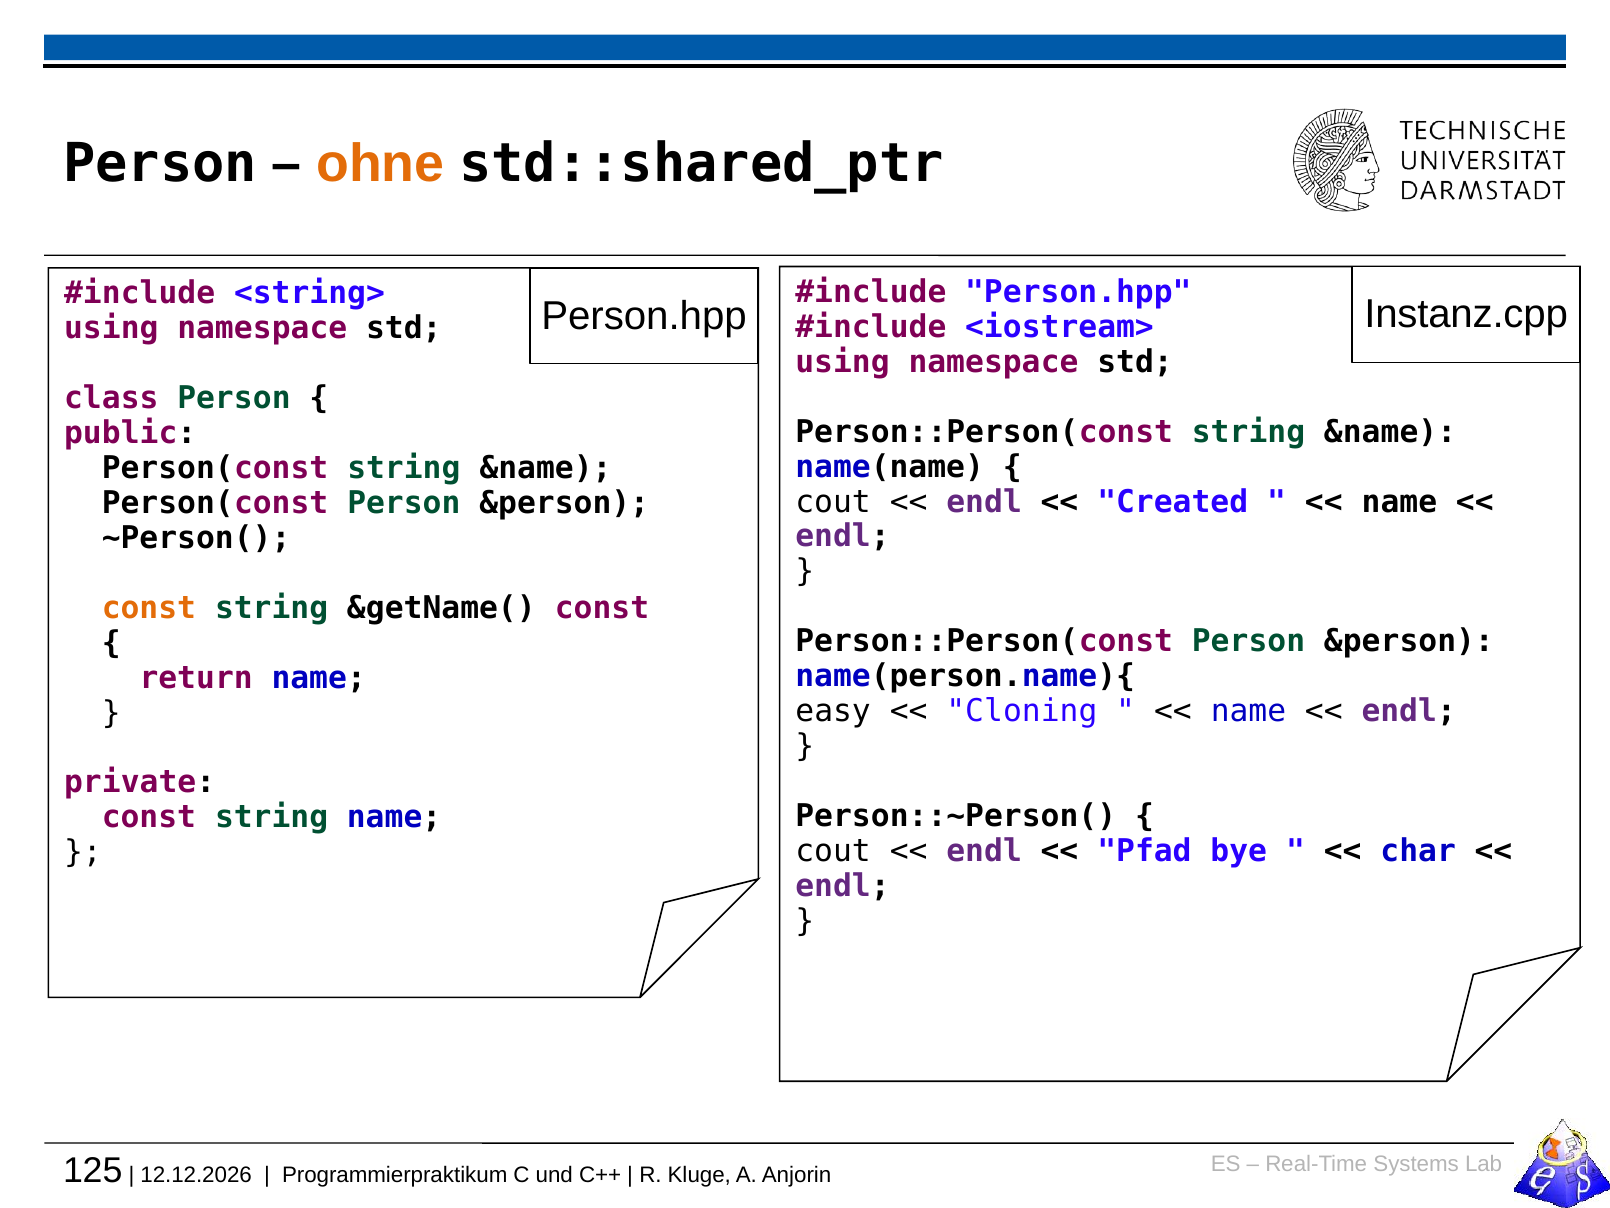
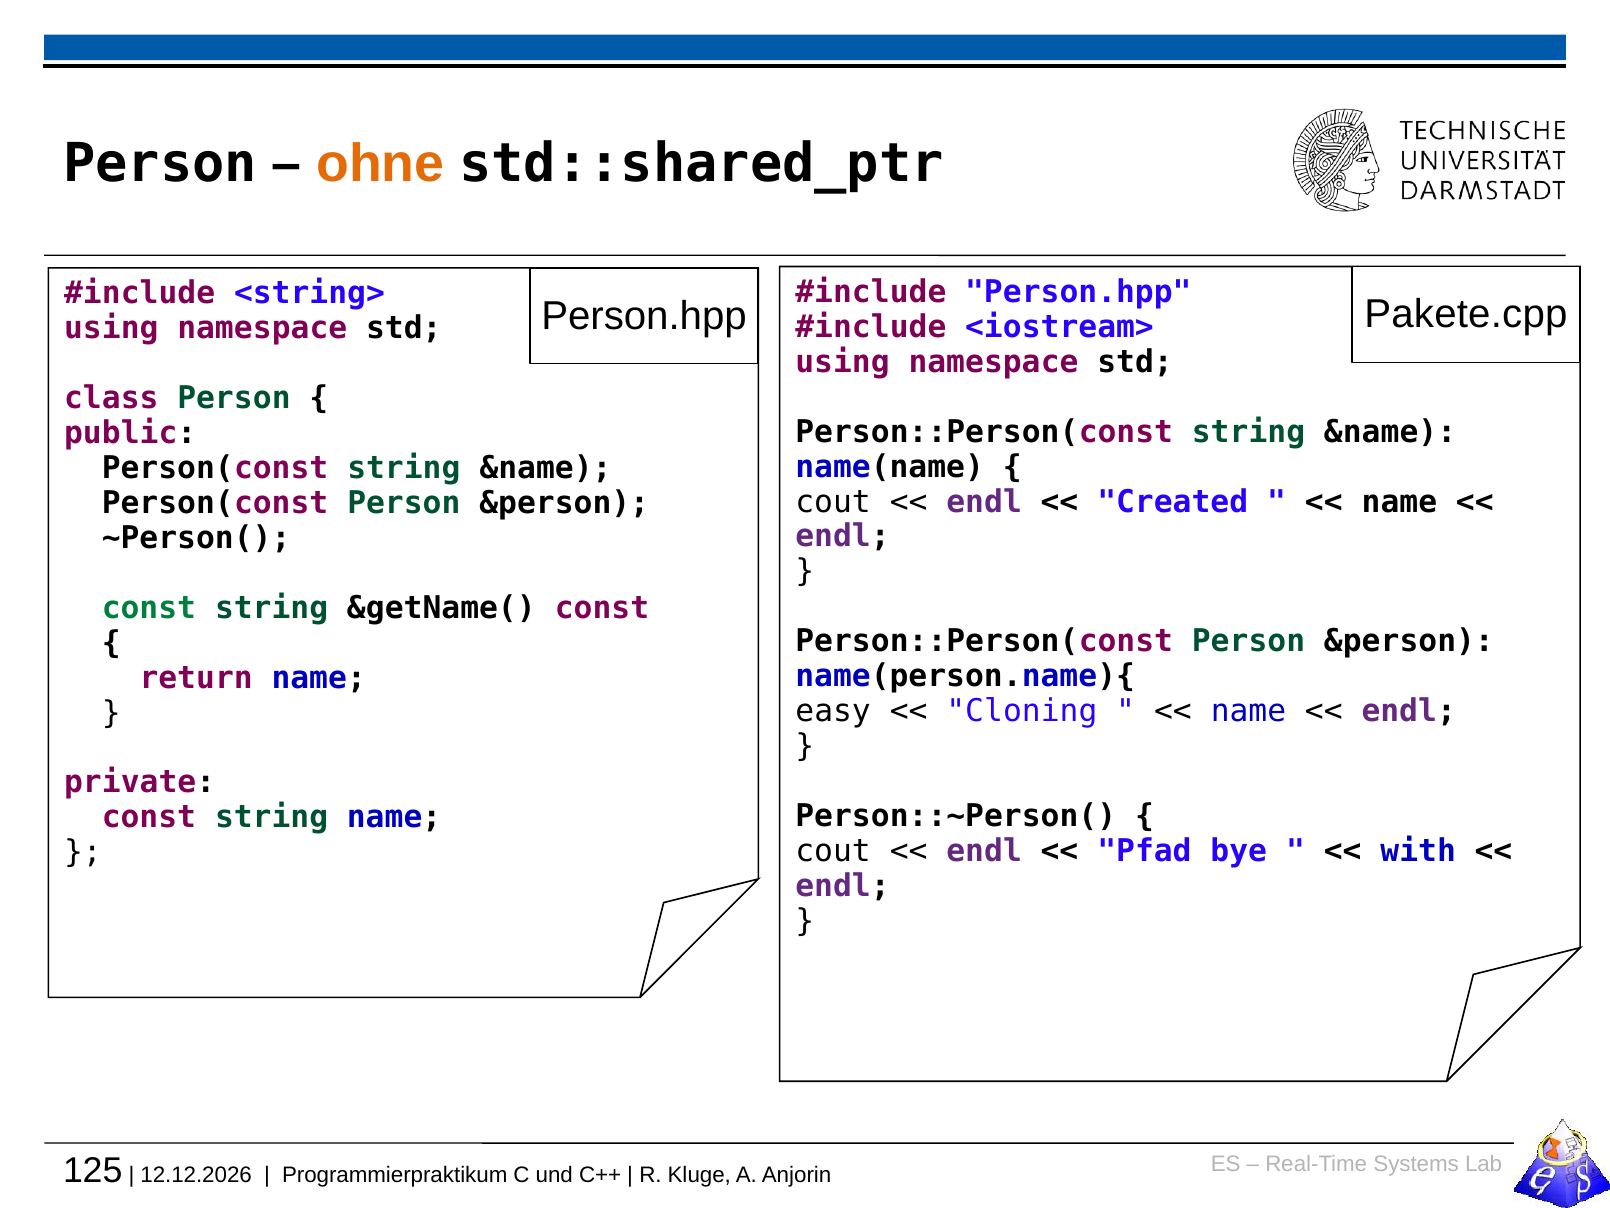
Instanz.cpp: Instanz.cpp -> Pakete.cpp (1466, 314)
const colour: orange -> green (149, 608)
char: char -> with (1418, 851)
